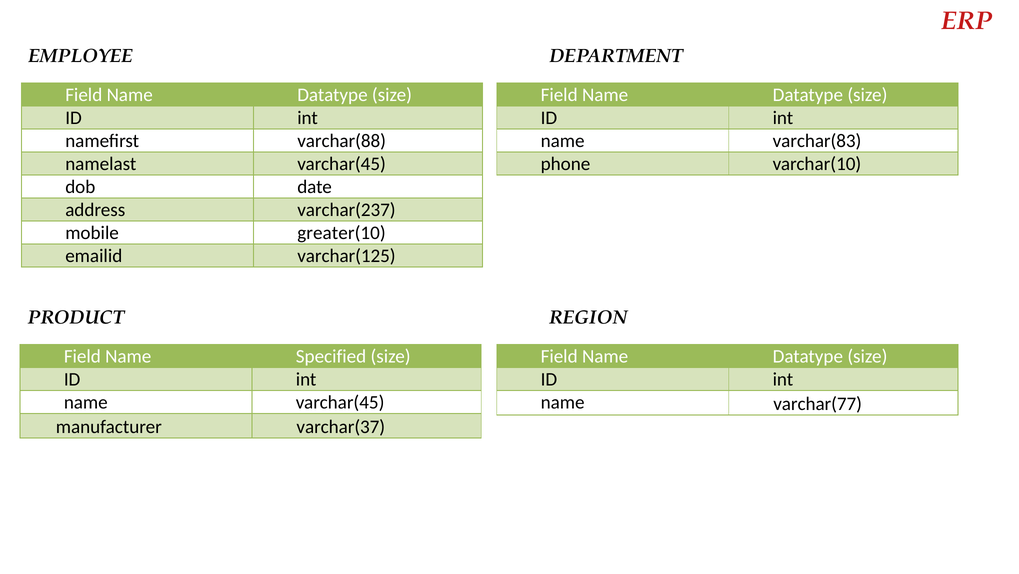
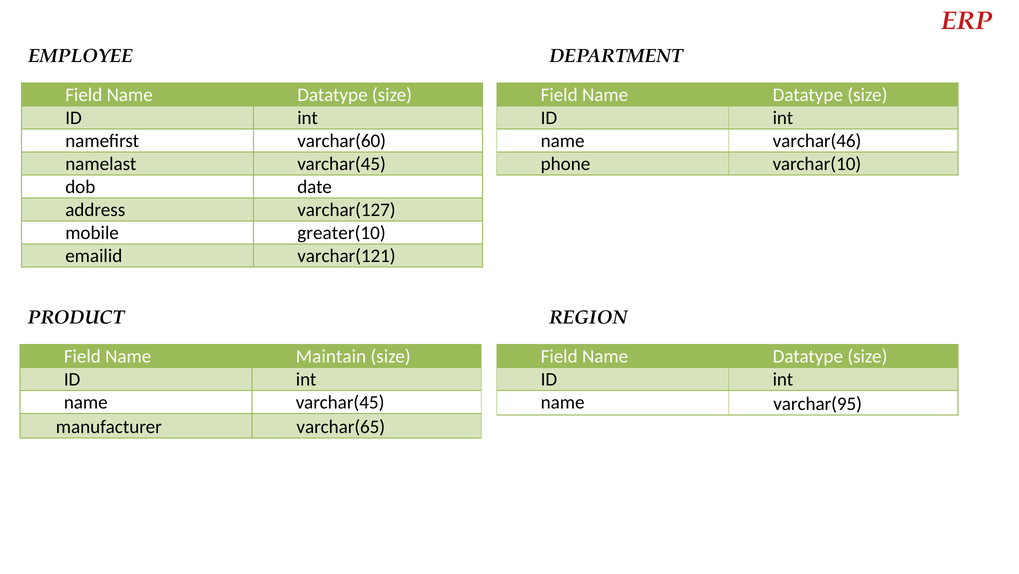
varchar(88: varchar(88 -> varchar(60 (342, 141)
varchar(83: varchar(83 -> varchar(46 (817, 141)
varchar(237: varchar(237 -> varchar(127 (346, 210)
varchar(125: varchar(125 -> varchar(121 (346, 255)
Specified: Specified -> Maintain (331, 356)
varchar(77: varchar(77 -> varchar(95 (818, 403)
varchar(37: varchar(37 -> varchar(65 (341, 426)
